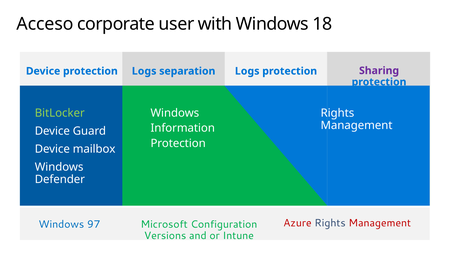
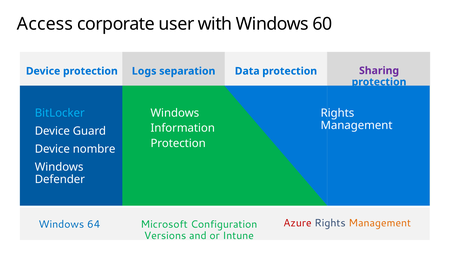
Acceso: Acceso -> Access (45, 24)
18: 18 -> 60 (322, 24)
separation Logs: Logs -> Data (247, 71)
BitLocker colour: light green -> light blue (60, 113)
mailbox: mailbox -> nombre (94, 149)
Management colour: red -> orange (380, 223)
97: 97 -> 64 (94, 224)
